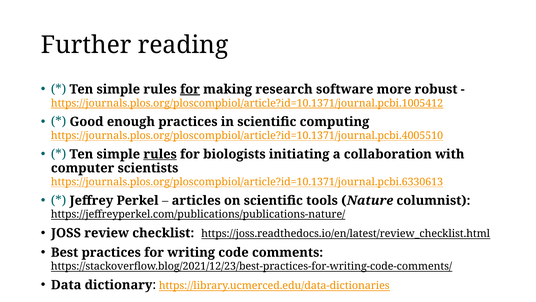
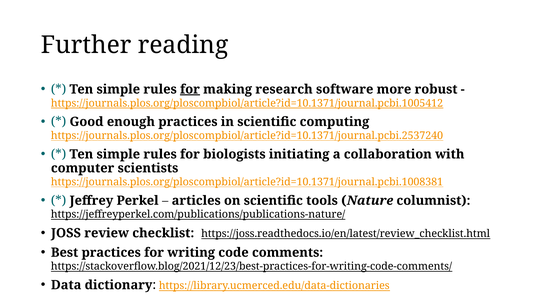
https://journals.plos.org/ploscompbiol/article?id=10.1371/journal.pcbi.4005510: https://journals.plos.org/ploscompbiol/article?id=10.1371/journal.pcbi.4005510 -> https://journals.plos.org/ploscompbiol/article?id=10.1371/journal.pcbi.2537240 (247, 135)
rules underline: present -> none (160, 154)
https://journals.plos.org/ploscompbiol/article?id=10.1371/journal.pcbi.6330613: https://journals.plos.org/ploscompbiol/article?id=10.1371/journal.pcbi.6330613 -> https://journals.plos.org/ploscompbiol/article?id=10.1371/journal.pcbi.1008381 (247, 182)
